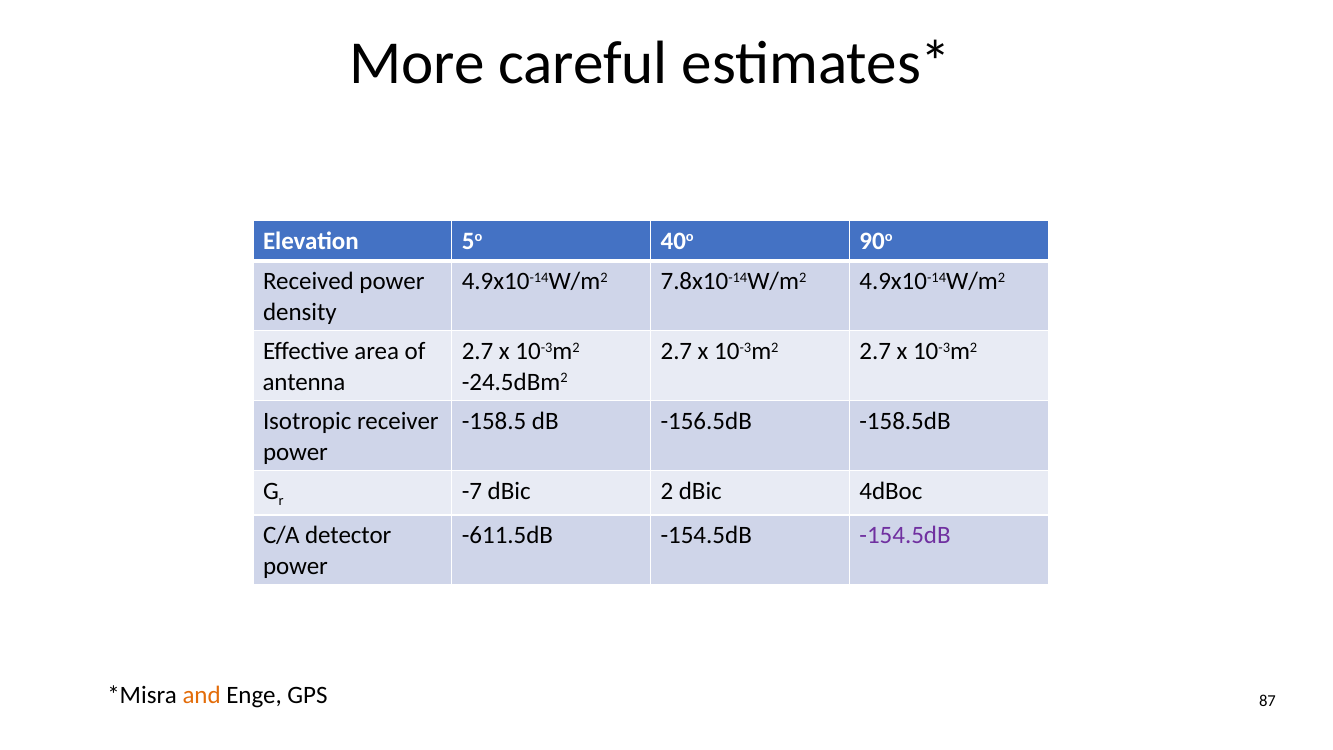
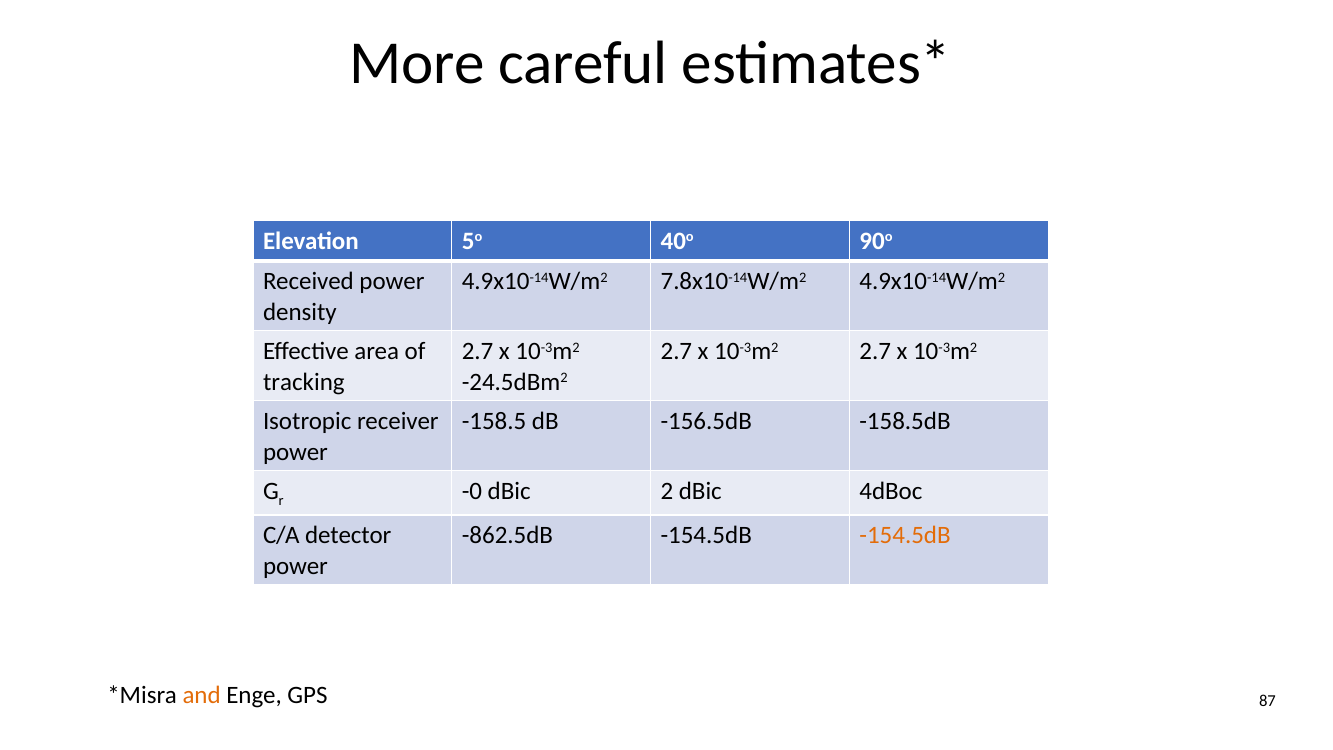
antenna: antenna -> tracking (304, 382)
-7: -7 -> -0 (472, 491)
-611.5dB: -611.5dB -> -862.5dB (507, 535)
-154.5dB colour: purple -> orange (905, 535)
